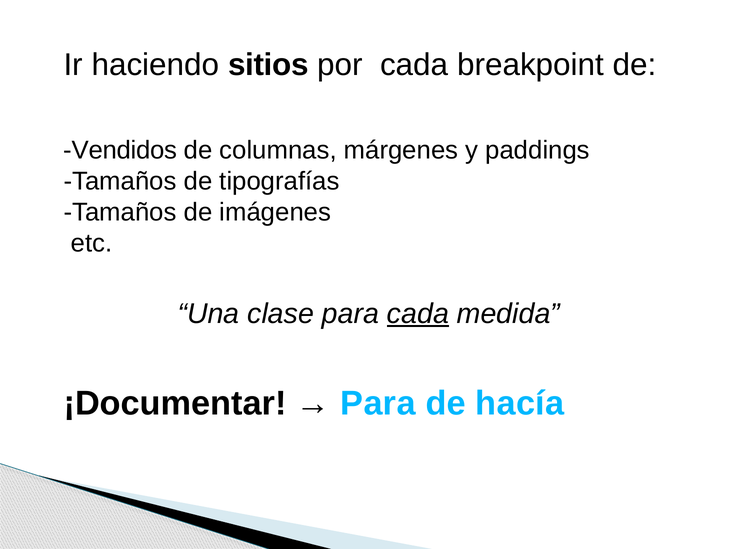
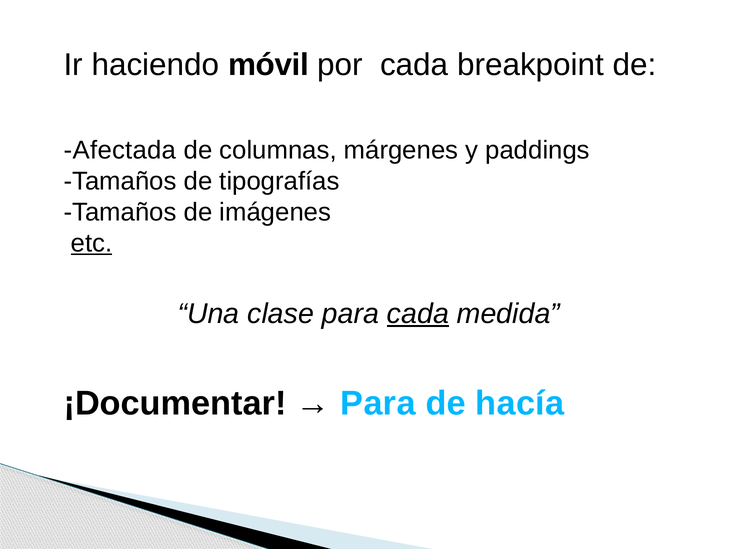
sitios: sitios -> móvil (269, 65)
Vendidos: Vendidos -> Afectada (120, 150)
etc underline: none -> present (92, 243)
